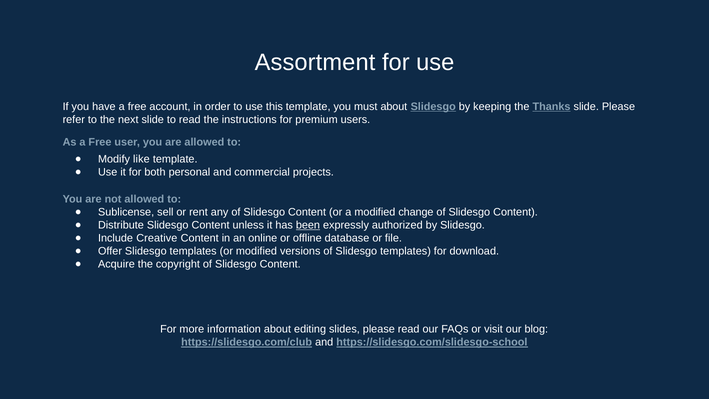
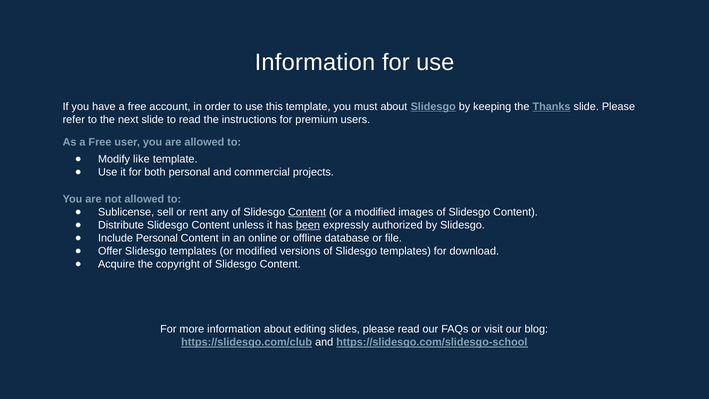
Assortment: Assortment -> Information (315, 63)
Content underline: none -> present (307, 212)
change: change -> images (416, 212)
Include Creative: Creative -> Personal (157, 238)
